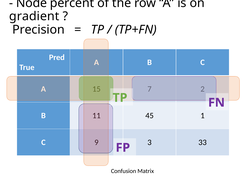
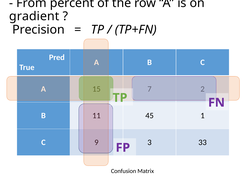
Node: Node -> From (31, 3)
